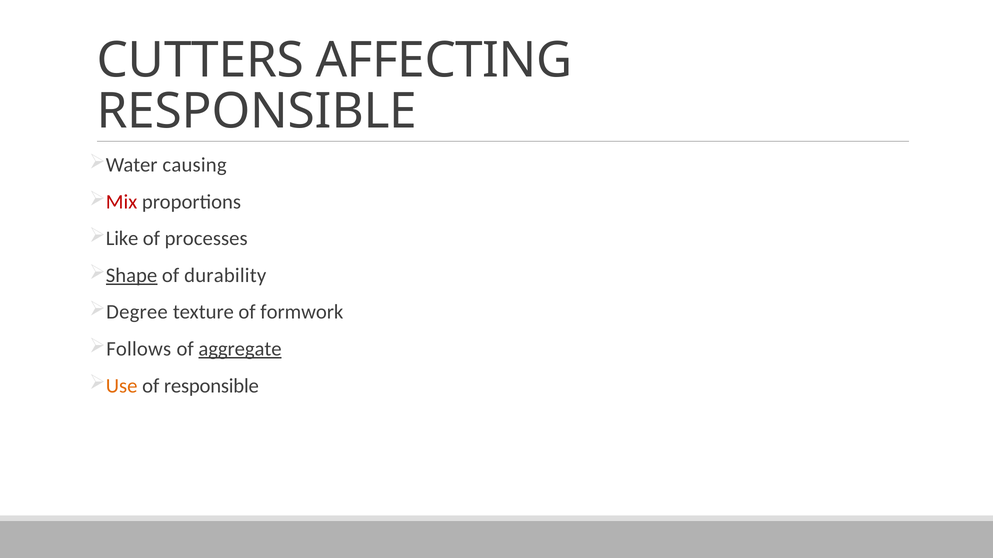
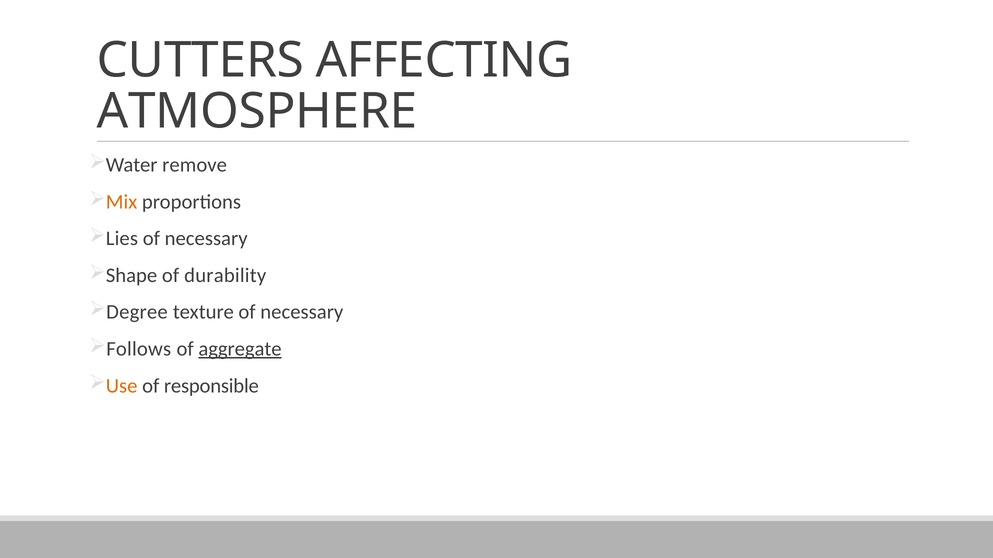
RESPONSIBLE: RESPONSIBLE -> ATMOSPHERE (257, 111)
causing: causing -> remove (195, 165)
Mix colour: red -> orange (122, 202)
Like: Like -> Lies (122, 239)
processes: processes -> necessary (206, 239)
Shape underline: present -> none (132, 276)
texture of formwork: formwork -> necessary (302, 312)
